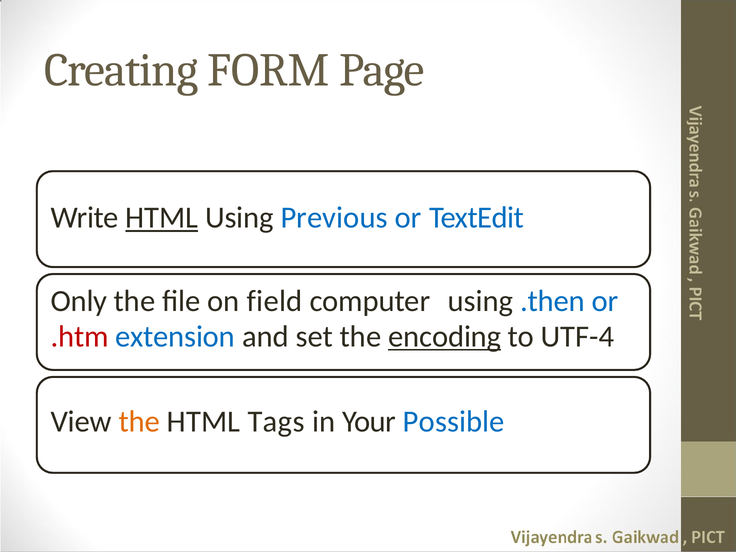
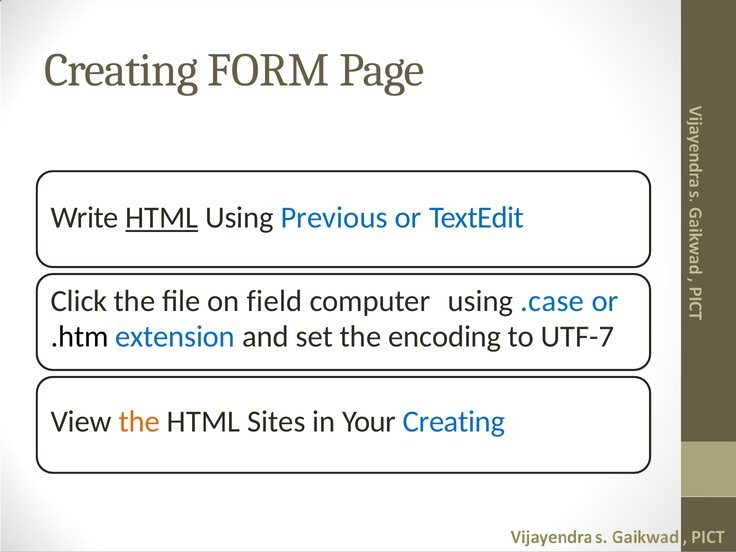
Only: Only -> Click (79, 301)
.then: .then -> .case (552, 301)
.htm colour: red -> black (80, 336)
encoding underline: present -> none (445, 336)
UTF-4: UTF-4 -> UTF-7 (577, 336)
Tags: Tags -> Sites (276, 422)
Your Possible: Possible -> Creating (454, 422)
